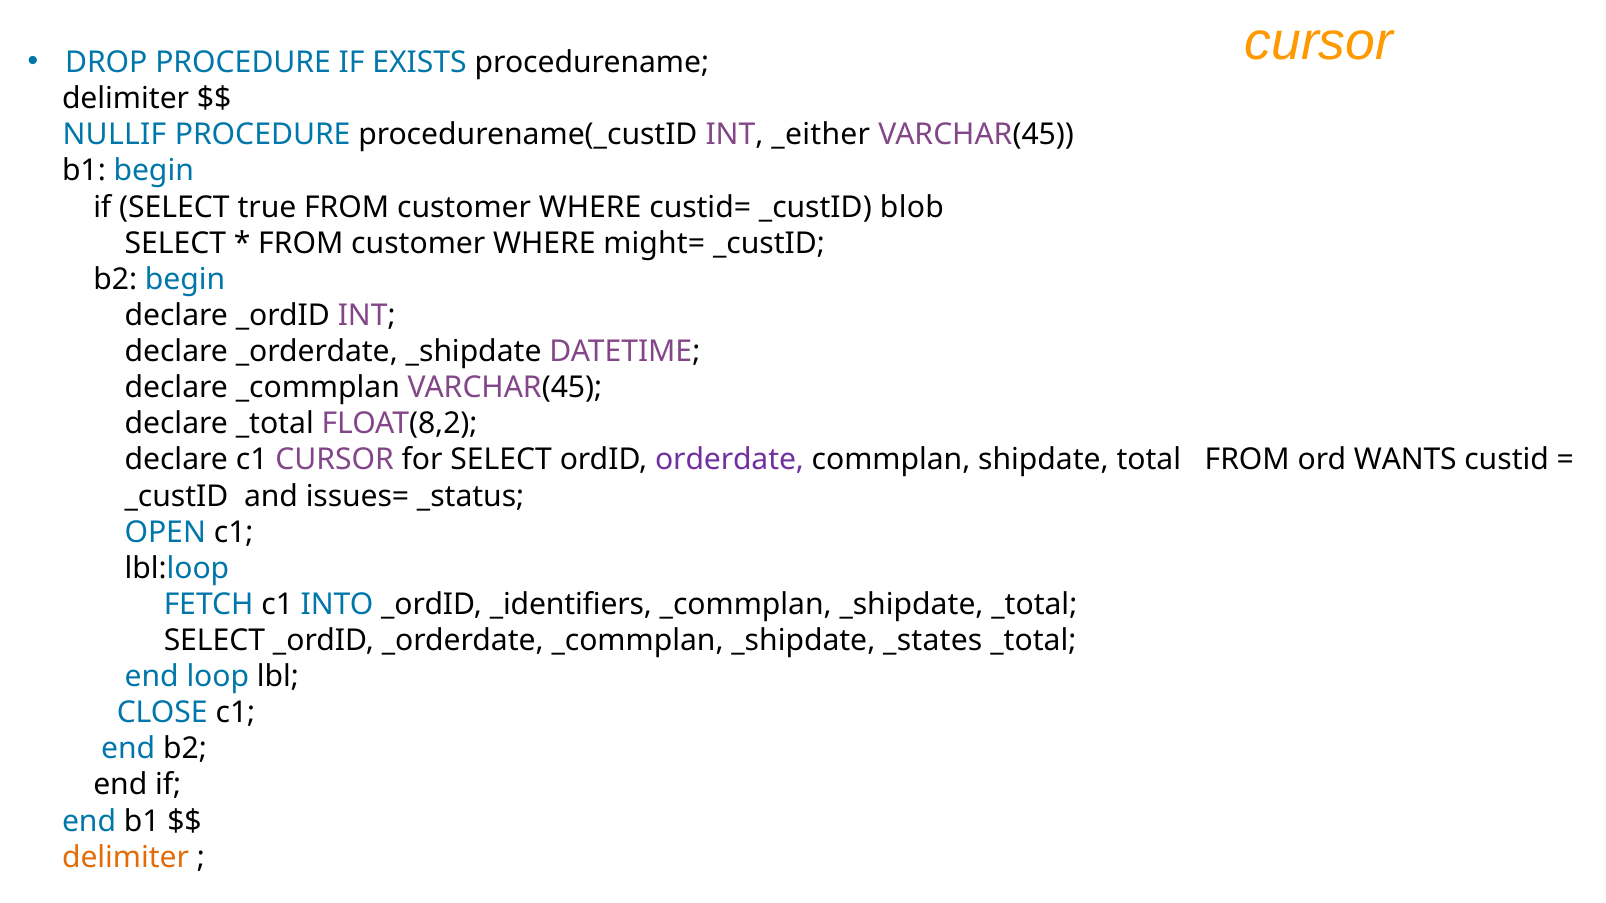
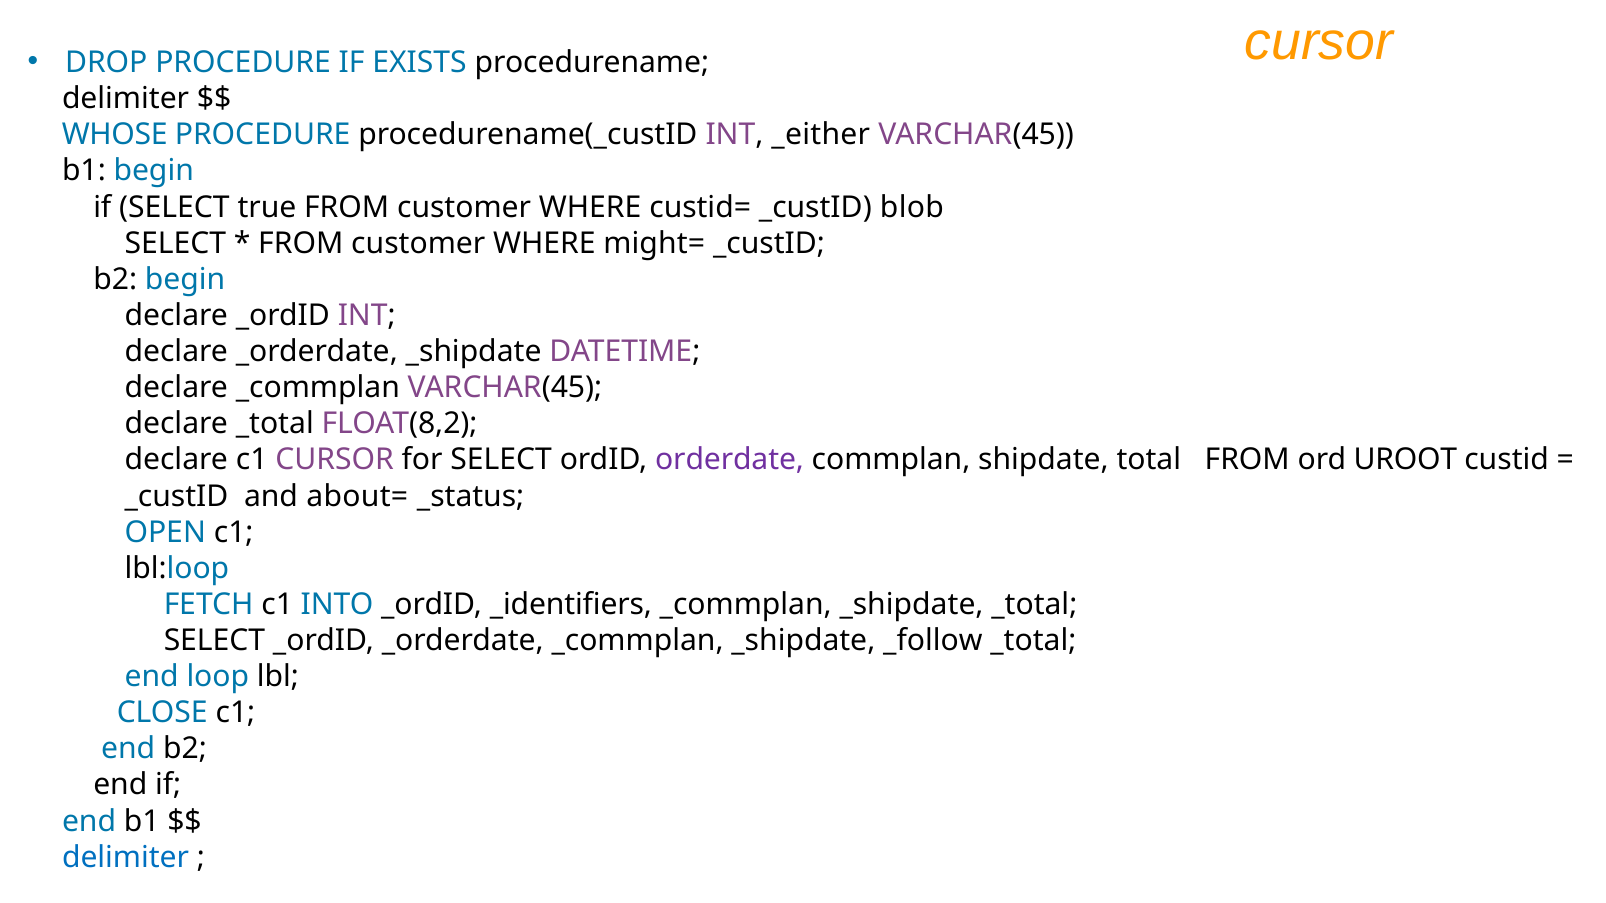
NULLIF: NULLIF -> WHOSE (115, 135)
WANTS: WANTS -> UROOT (1405, 460)
issues=: issues= -> about= (357, 496)
_states: _states -> _follow (933, 641)
delimiter colour: orange -> blue (126, 858)
